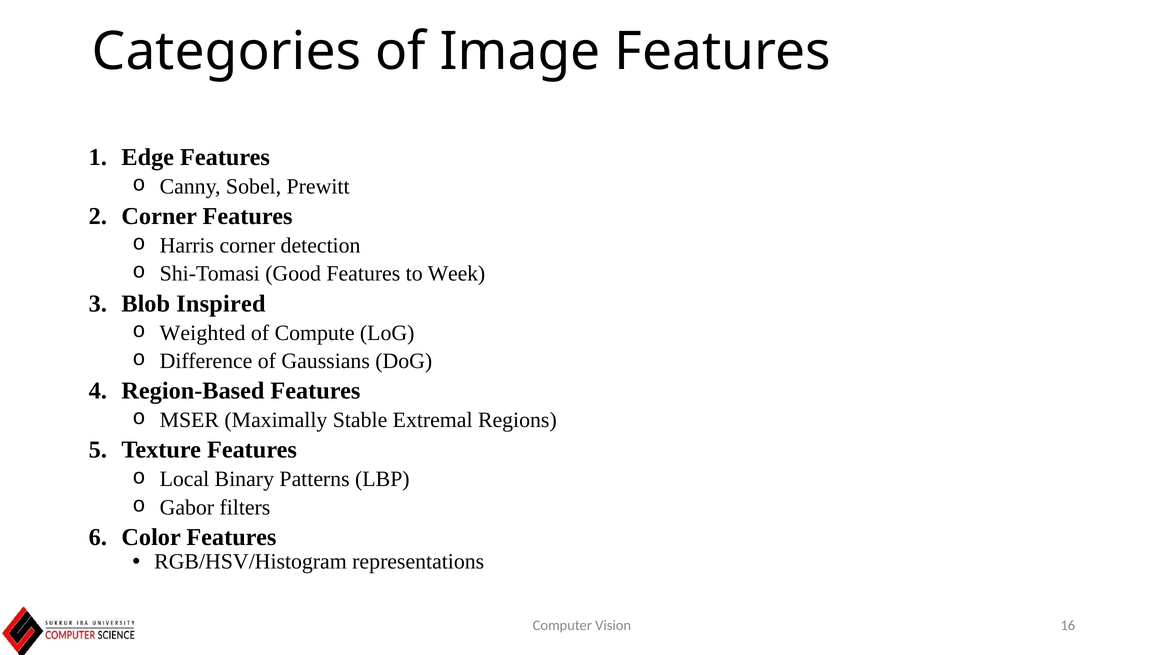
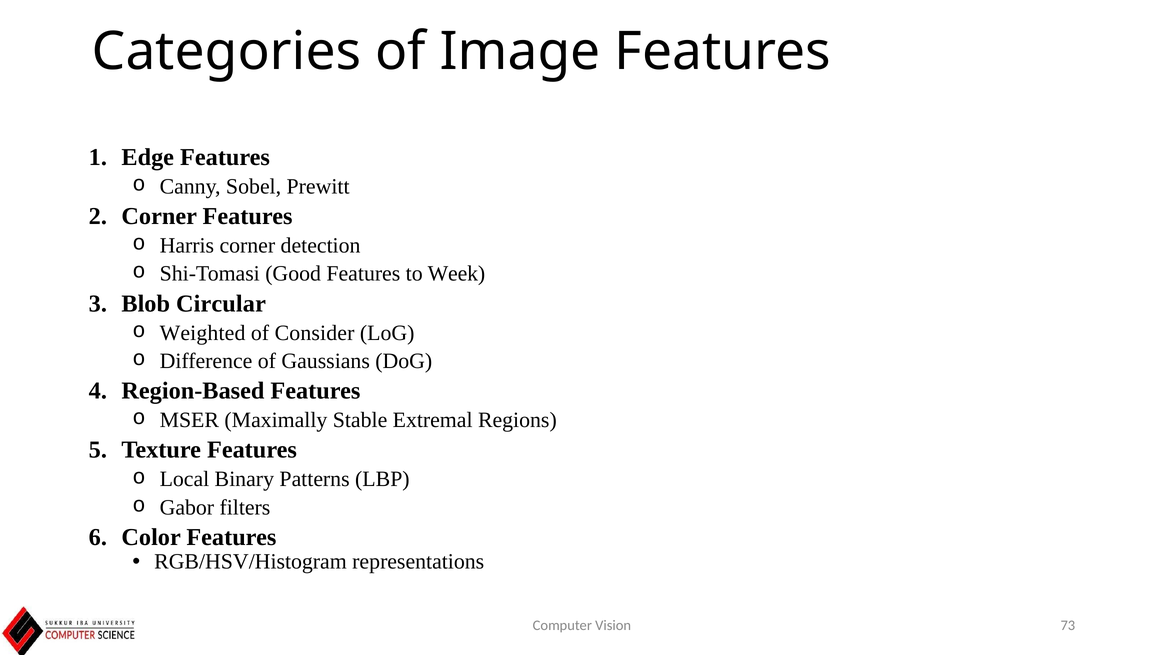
Inspired: Inspired -> Circular (221, 303)
Compute: Compute -> Consider (315, 333)
16: 16 -> 73 (1068, 625)
